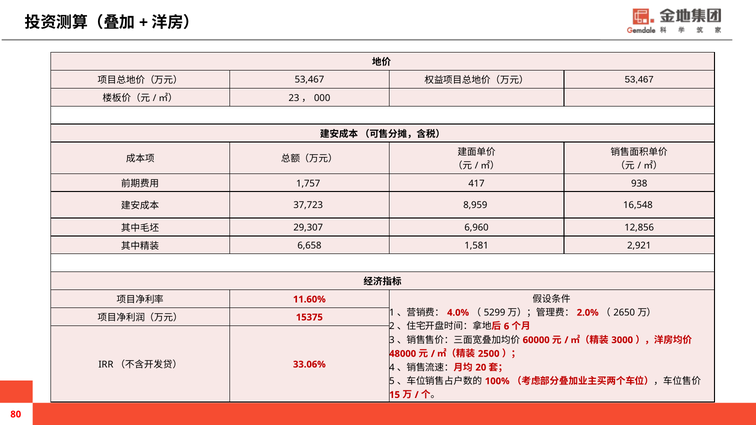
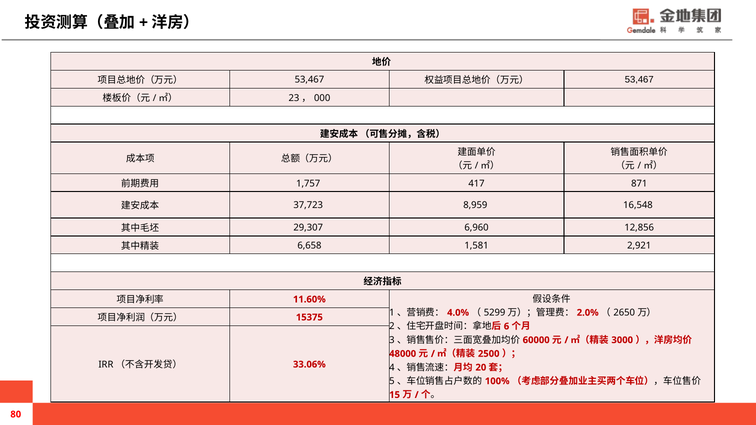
938: 938 -> 871 (639, 184)
